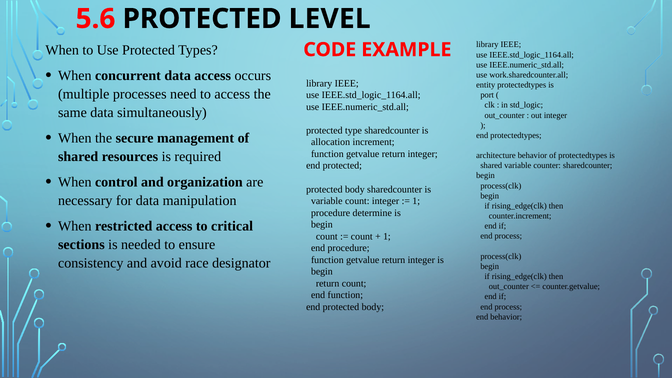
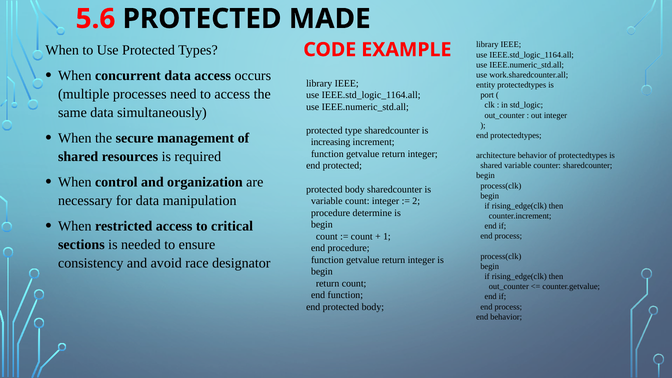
LEVEL: LEVEL -> MADE (330, 19)
allocation: allocation -> increasing (331, 142)
1: 1 -> 2 (416, 201)
